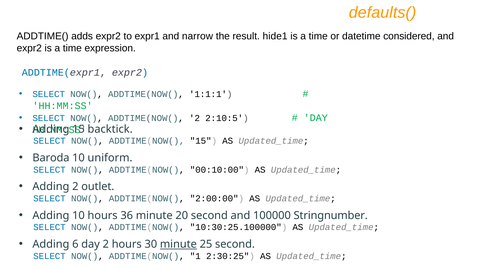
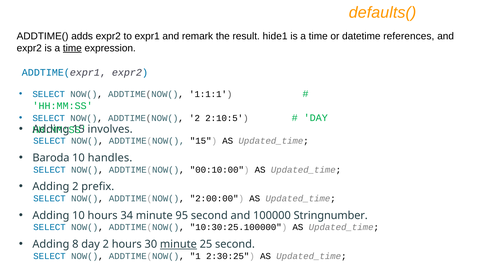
narrow: narrow -> remark (198, 36)
considered: considered -> references (409, 36)
time underline: none -> present (72, 48)
backtick: backtick -> involves (110, 129)
uniform: uniform -> handles (110, 158)
outlet: outlet -> prefix (98, 187)
36: 36 -> 34 (127, 215)
20: 20 -> 95 (182, 215)
6: 6 -> 8 (75, 244)
